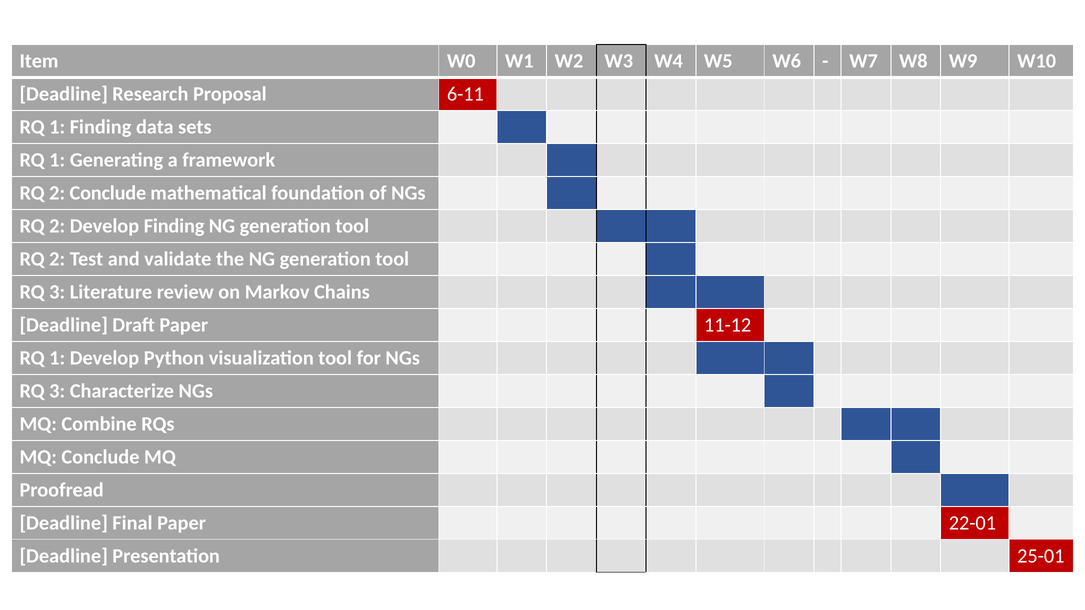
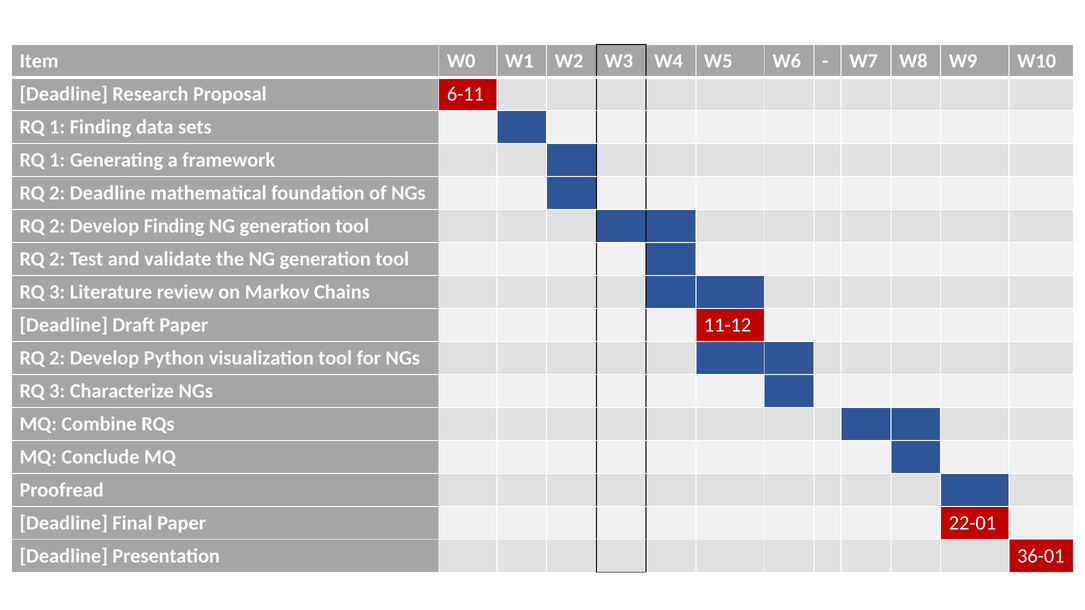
2 Conclude: Conclude -> Deadline (108, 193)
1: 1 -> 2 (57, 358)
25-01: 25-01 -> 36-01 (1041, 556)
